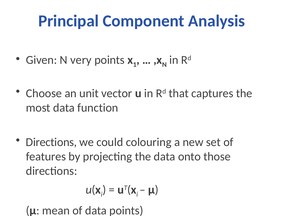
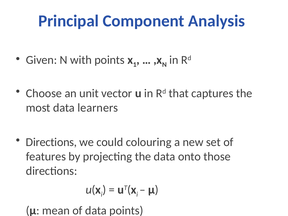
very: very -> with (81, 60)
function: function -> learners (98, 108)
